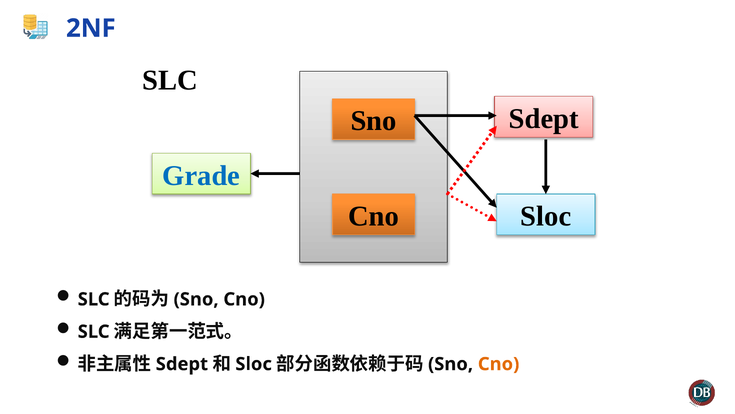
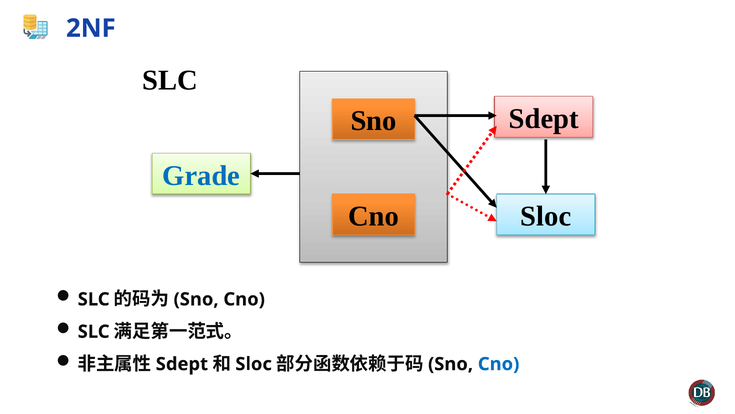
Cno colour: orange -> blue (499, 364)
